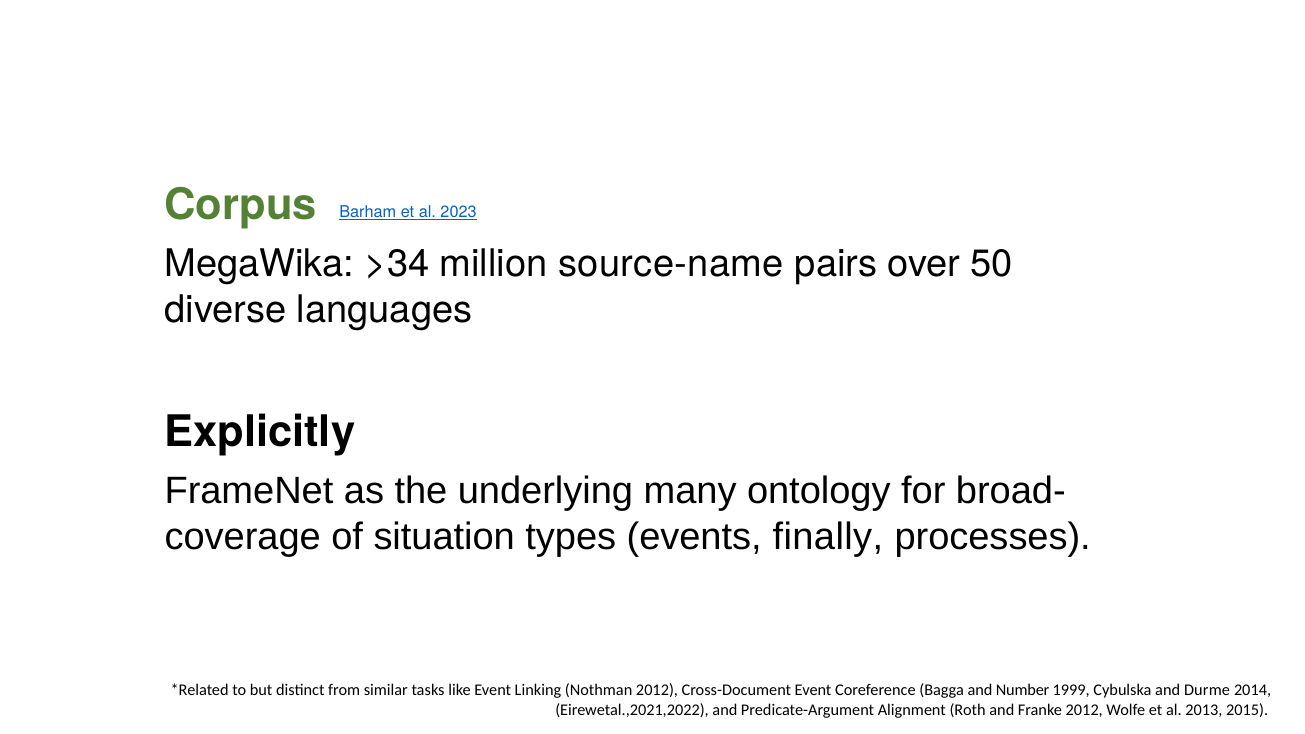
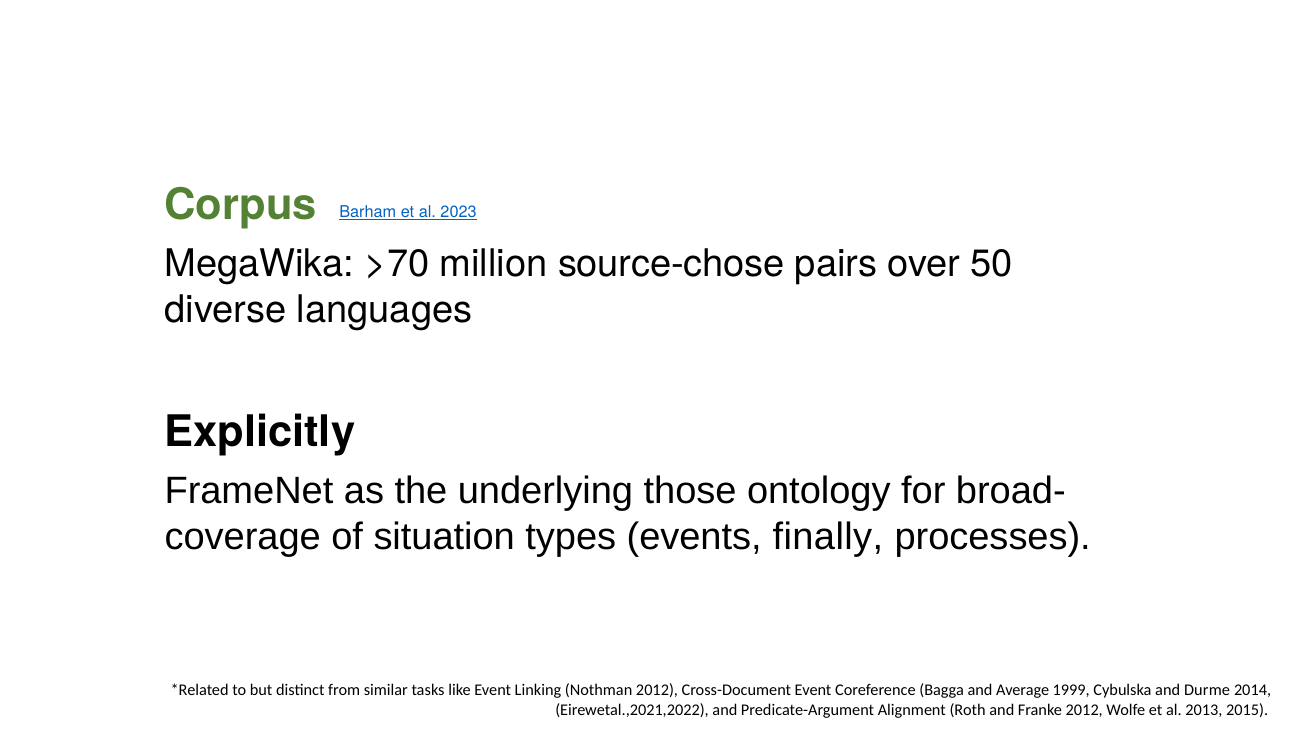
>34: >34 -> >70 (397, 264)
source-name: source-name -> source-chose (671, 264)
many: many -> those (690, 491)
Number: Number -> Average (1023, 690)
